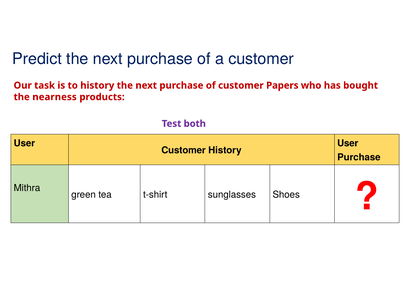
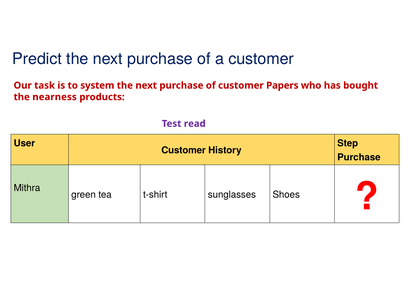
to history: history -> system (97, 85)
both: both -> read (195, 123)
User: User -> Step (348, 143)
